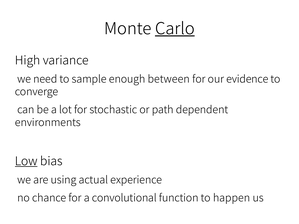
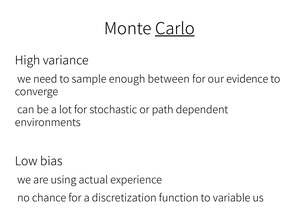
Low underline: present -> none (26, 161)
convolutional: convolutional -> discretization (124, 198)
happen: happen -> variable (232, 198)
